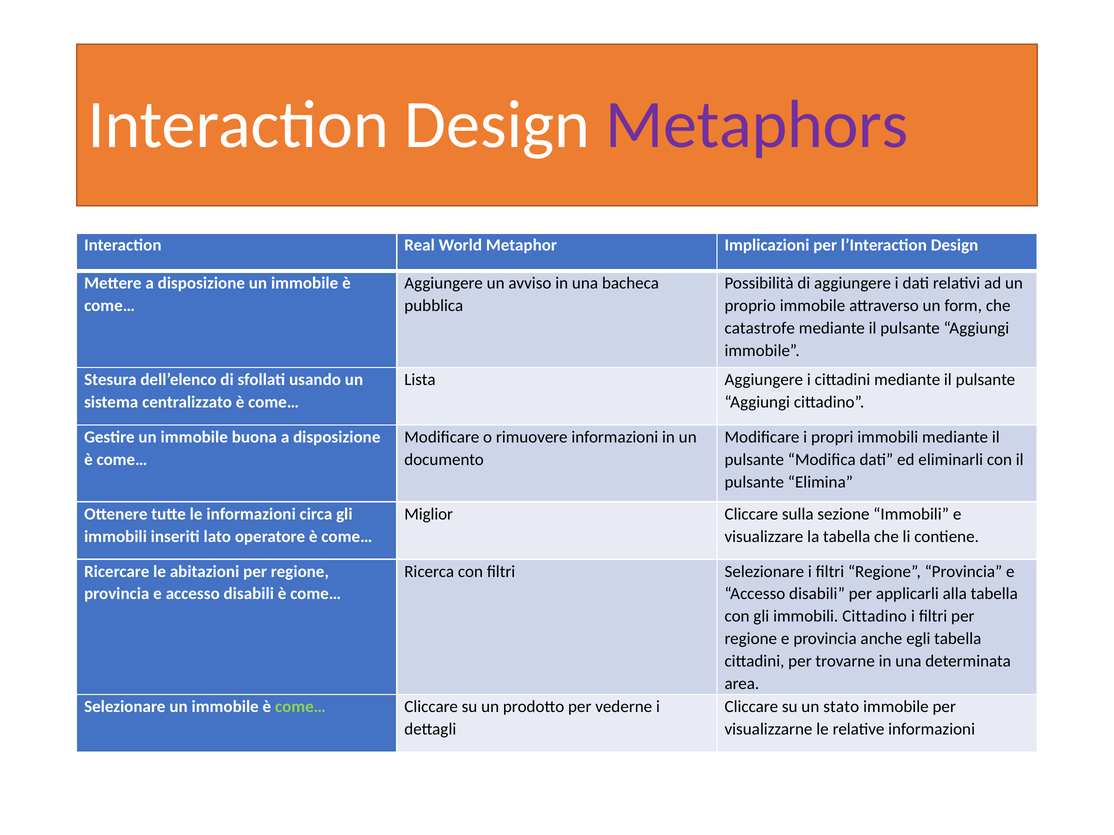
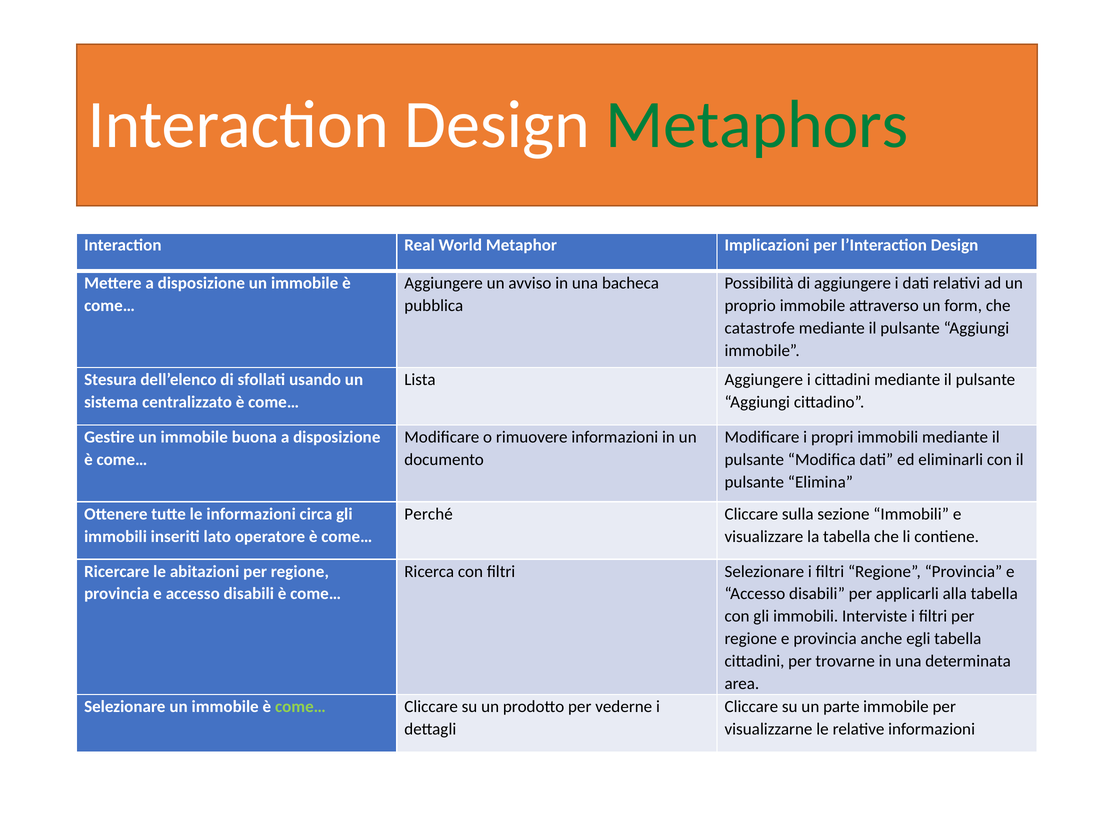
Metaphors colour: purple -> green (757, 125)
Miglior: Miglior -> Perché (429, 514)
immobili Cittadino: Cittadino -> Interviste (875, 617)
stato: stato -> parte (841, 707)
